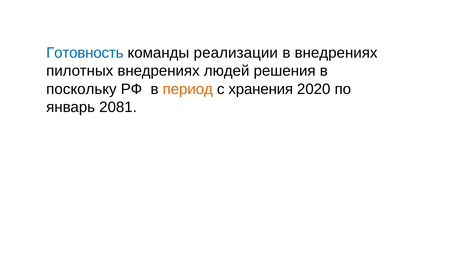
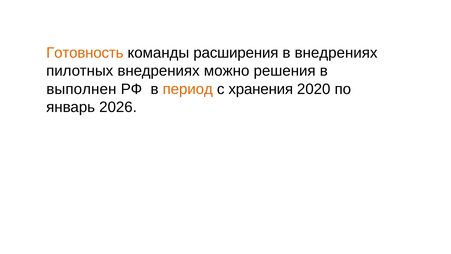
Готовность colour: blue -> orange (85, 53)
реализации: реализации -> расширения (236, 53)
людей: людей -> можно (227, 71)
поскольку: поскольку -> выполнен (81, 89)
2081: 2081 -> 2026 (118, 107)
